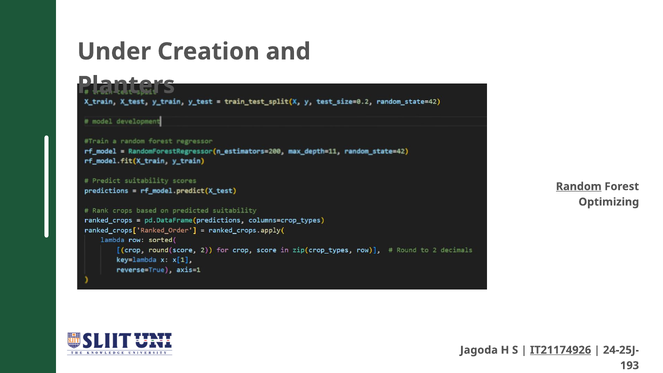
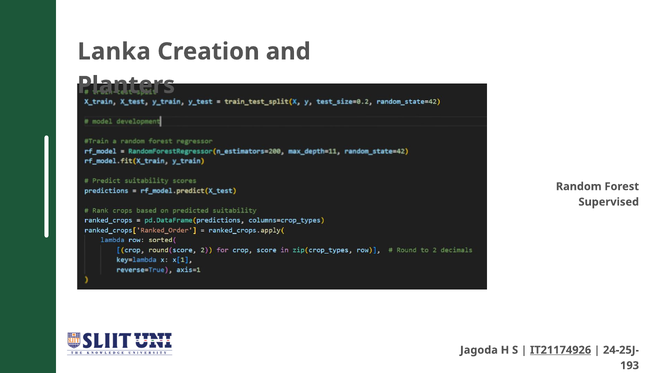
Under: Under -> Lanka (114, 52)
Random underline: present -> none (579, 186)
Optimizing: Optimizing -> Supervised (609, 202)
